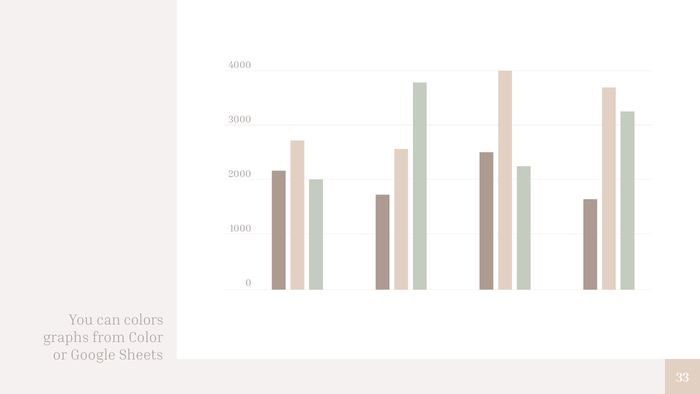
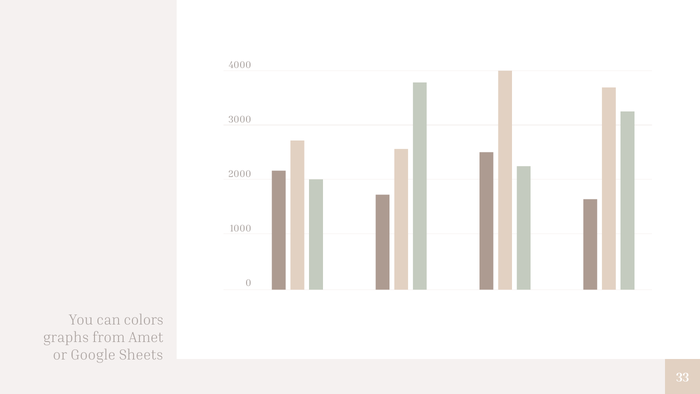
Color: Color -> Amet (146, 337)
